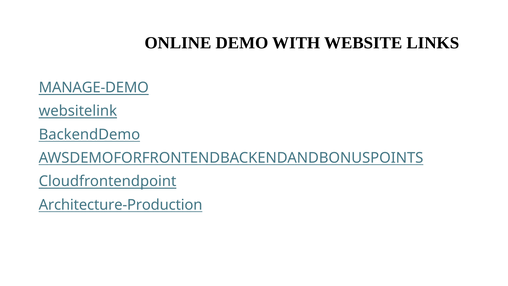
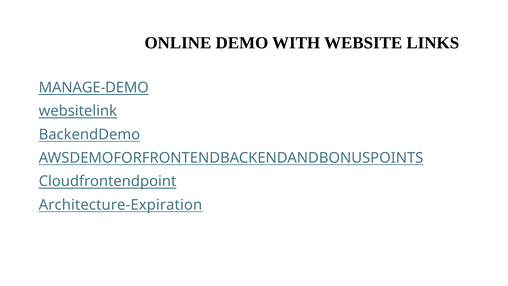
Architecture-Production: Architecture-Production -> Architecture-Expiration (120, 205)
